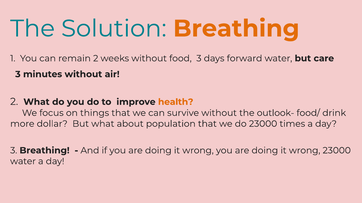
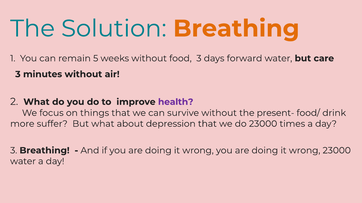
remain 2: 2 -> 5 (96, 59)
health colour: orange -> purple (176, 102)
outlook-: outlook- -> present- (276, 113)
dollar: dollar -> suffer (52, 124)
population: population -> depression (171, 124)
